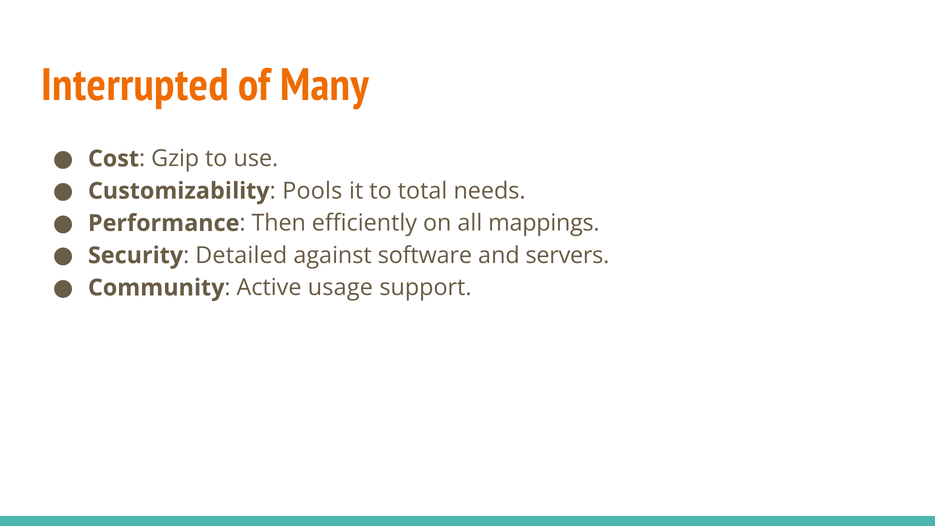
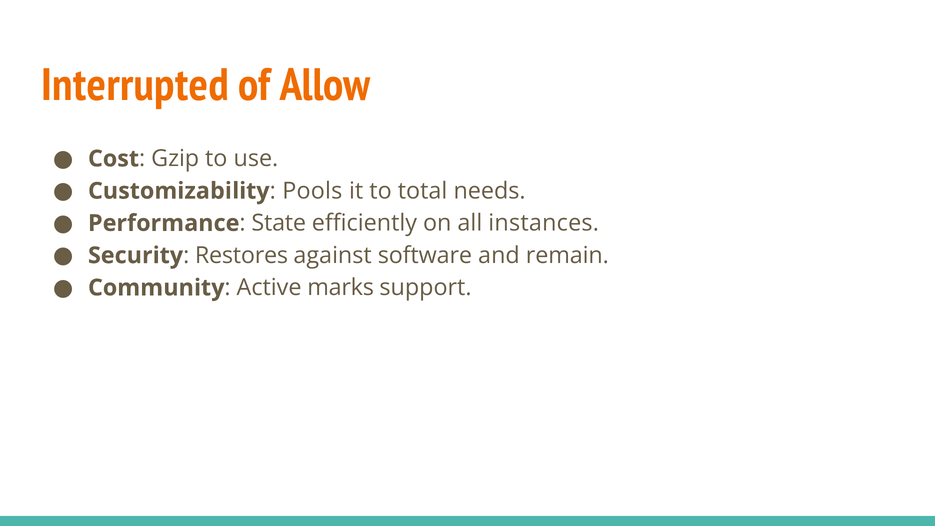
Many: Many -> Allow (325, 85)
Then: Then -> State (279, 223)
mappings: mappings -> instances (544, 223)
Detailed: Detailed -> Restores (241, 255)
servers: servers -> remain (567, 255)
usage: usage -> marks (341, 288)
